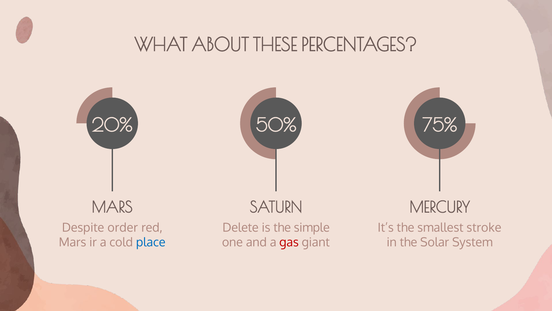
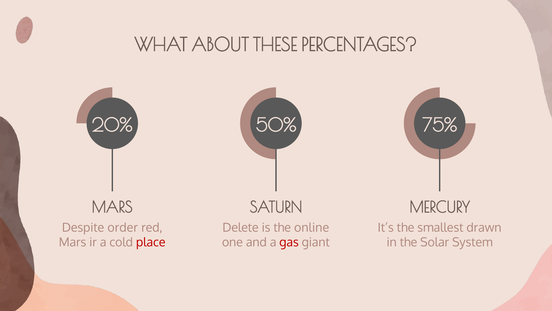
simple: simple -> online (312, 227)
stroke: stroke -> drawn (484, 227)
place colour: blue -> red (151, 242)
